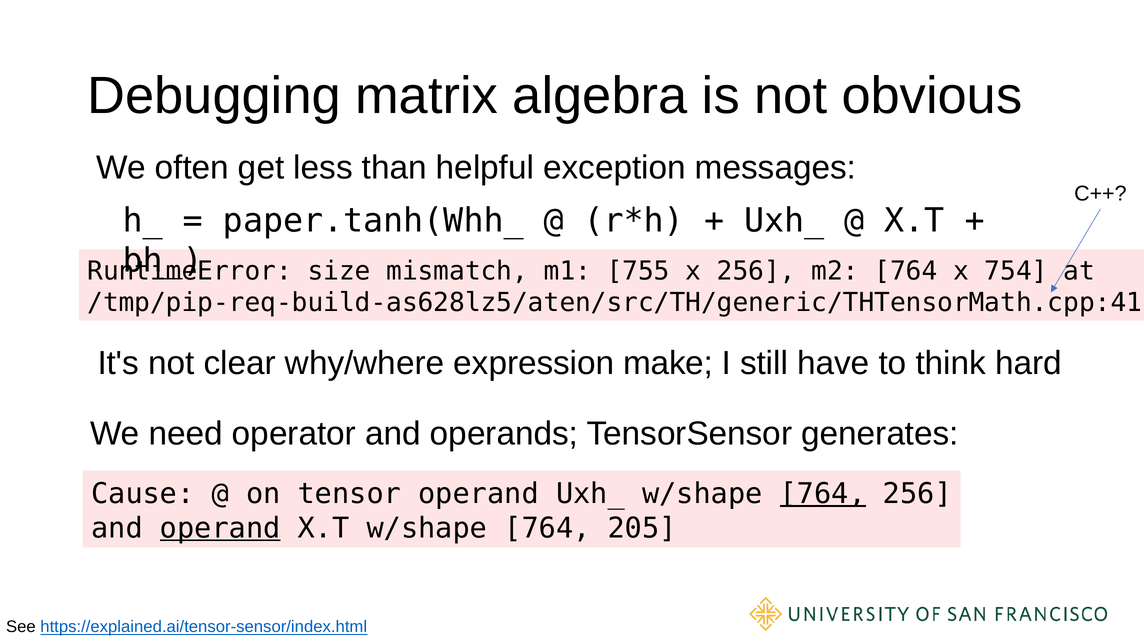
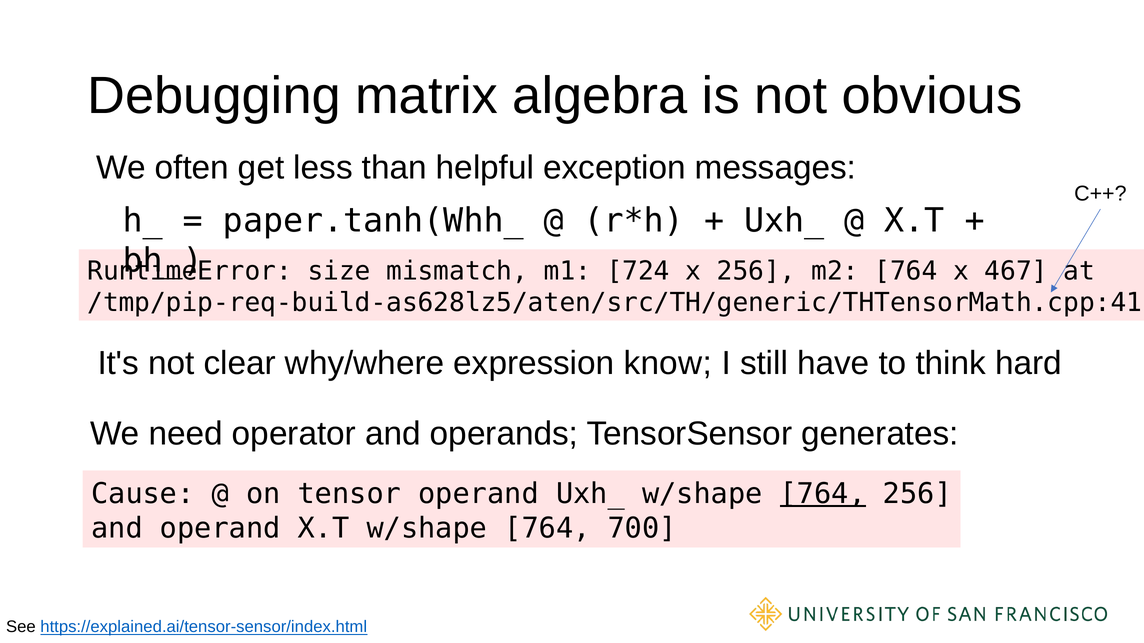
755: 755 -> 724 (638, 271)
754: 754 -> 467 (1016, 271)
make: make -> know (668, 364)
operand underline: present -> none (220, 528)
205: 205 -> 700 (642, 528)
